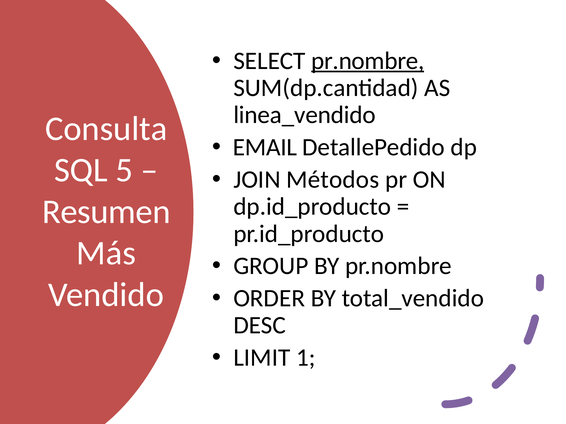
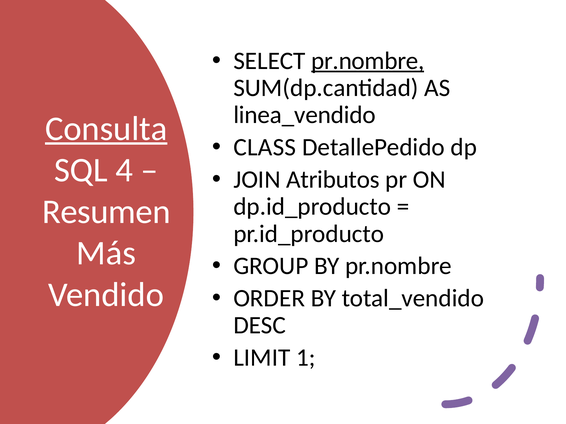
Consulta underline: none -> present (106, 129)
EMAIL: EMAIL -> CLASS (265, 147)
5: 5 -> 4 (124, 170)
Métodos: Métodos -> Atributos (333, 180)
